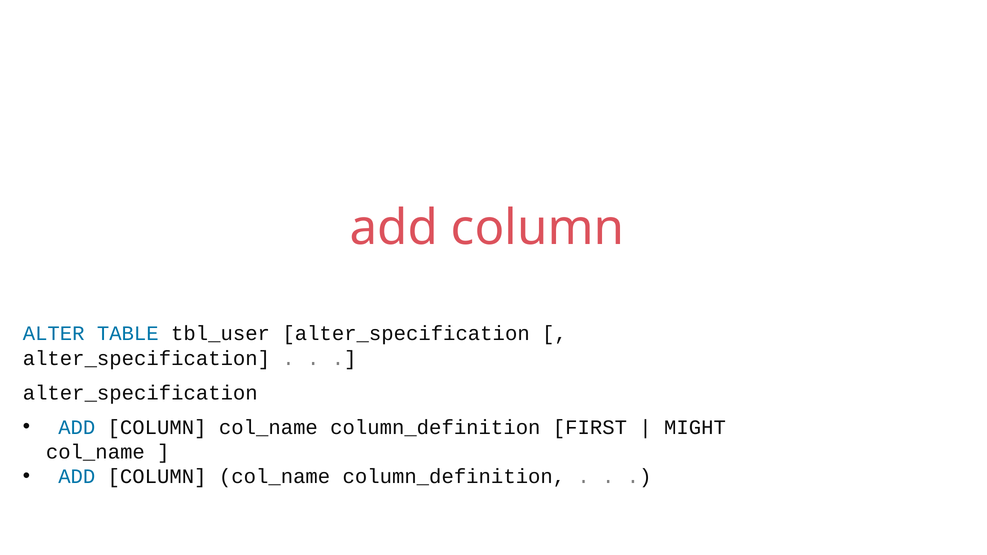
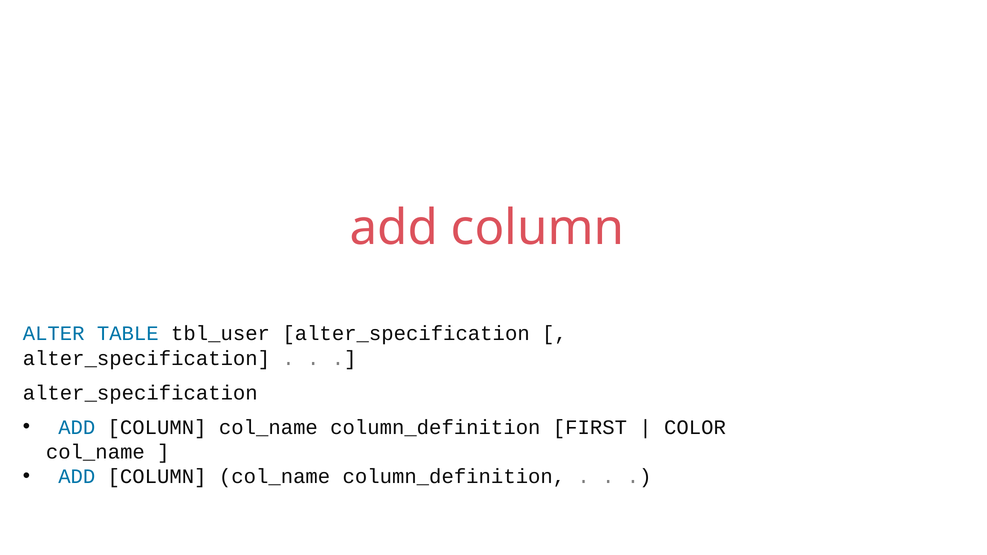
MIGHT: MIGHT -> COLOR (695, 427)
